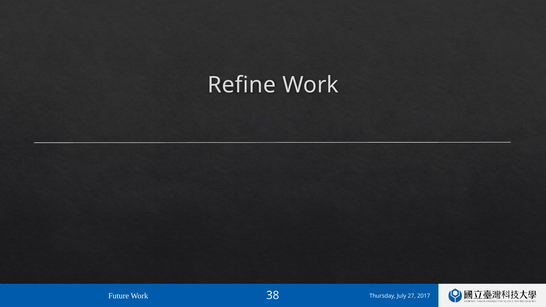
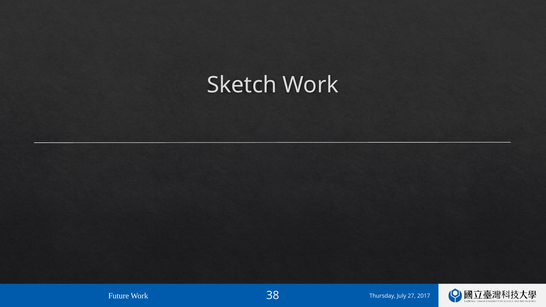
Refine: Refine -> Sketch (242, 85)
